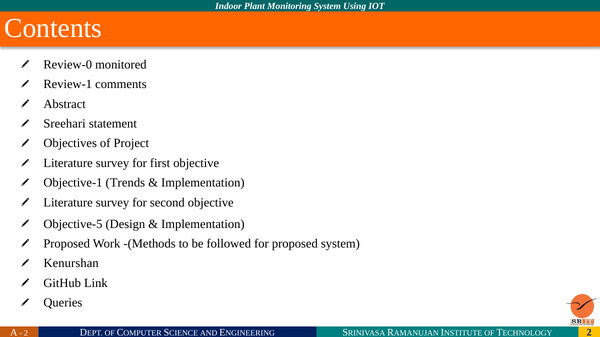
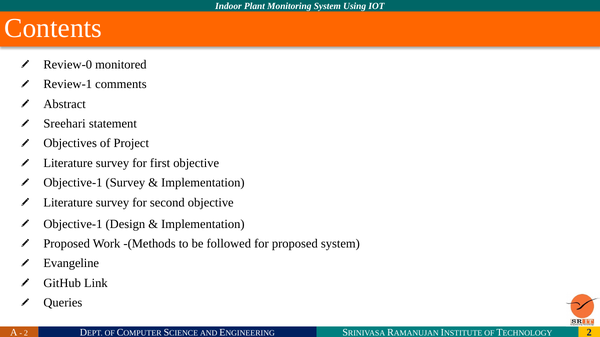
Objective-1 Trends: Trends -> Survey (125, 183)
Objective-5: Objective-5 -> Objective-1 (73, 224)
Kenurshan: Kenurshan -> Evangeline (71, 264)
